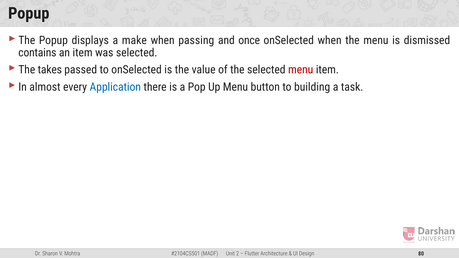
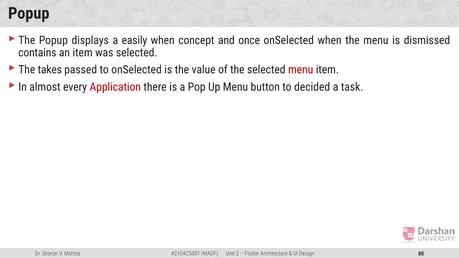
make: make -> easily (134, 40)
passing: passing -> concept (196, 40)
Application colour: blue -> red (115, 87)
building: building -> decided (312, 87)
